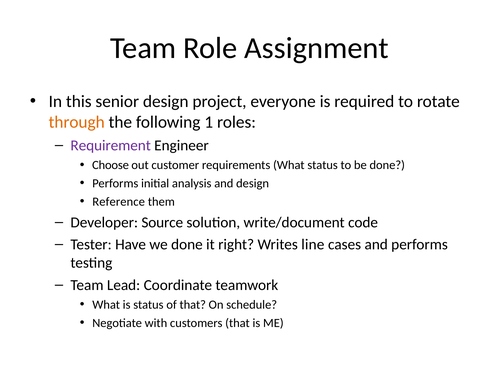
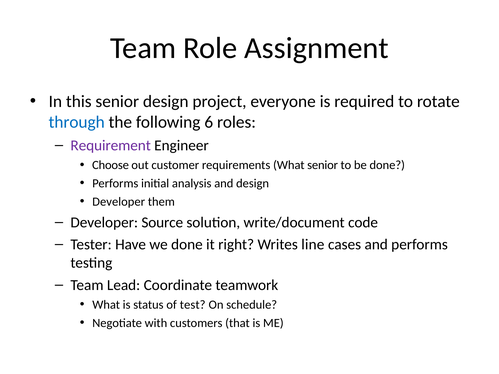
through colour: orange -> blue (77, 122)
1: 1 -> 6 (209, 122)
What status: status -> senior (323, 165)
Reference: Reference -> Developer (119, 202)
of that: that -> test (193, 305)
